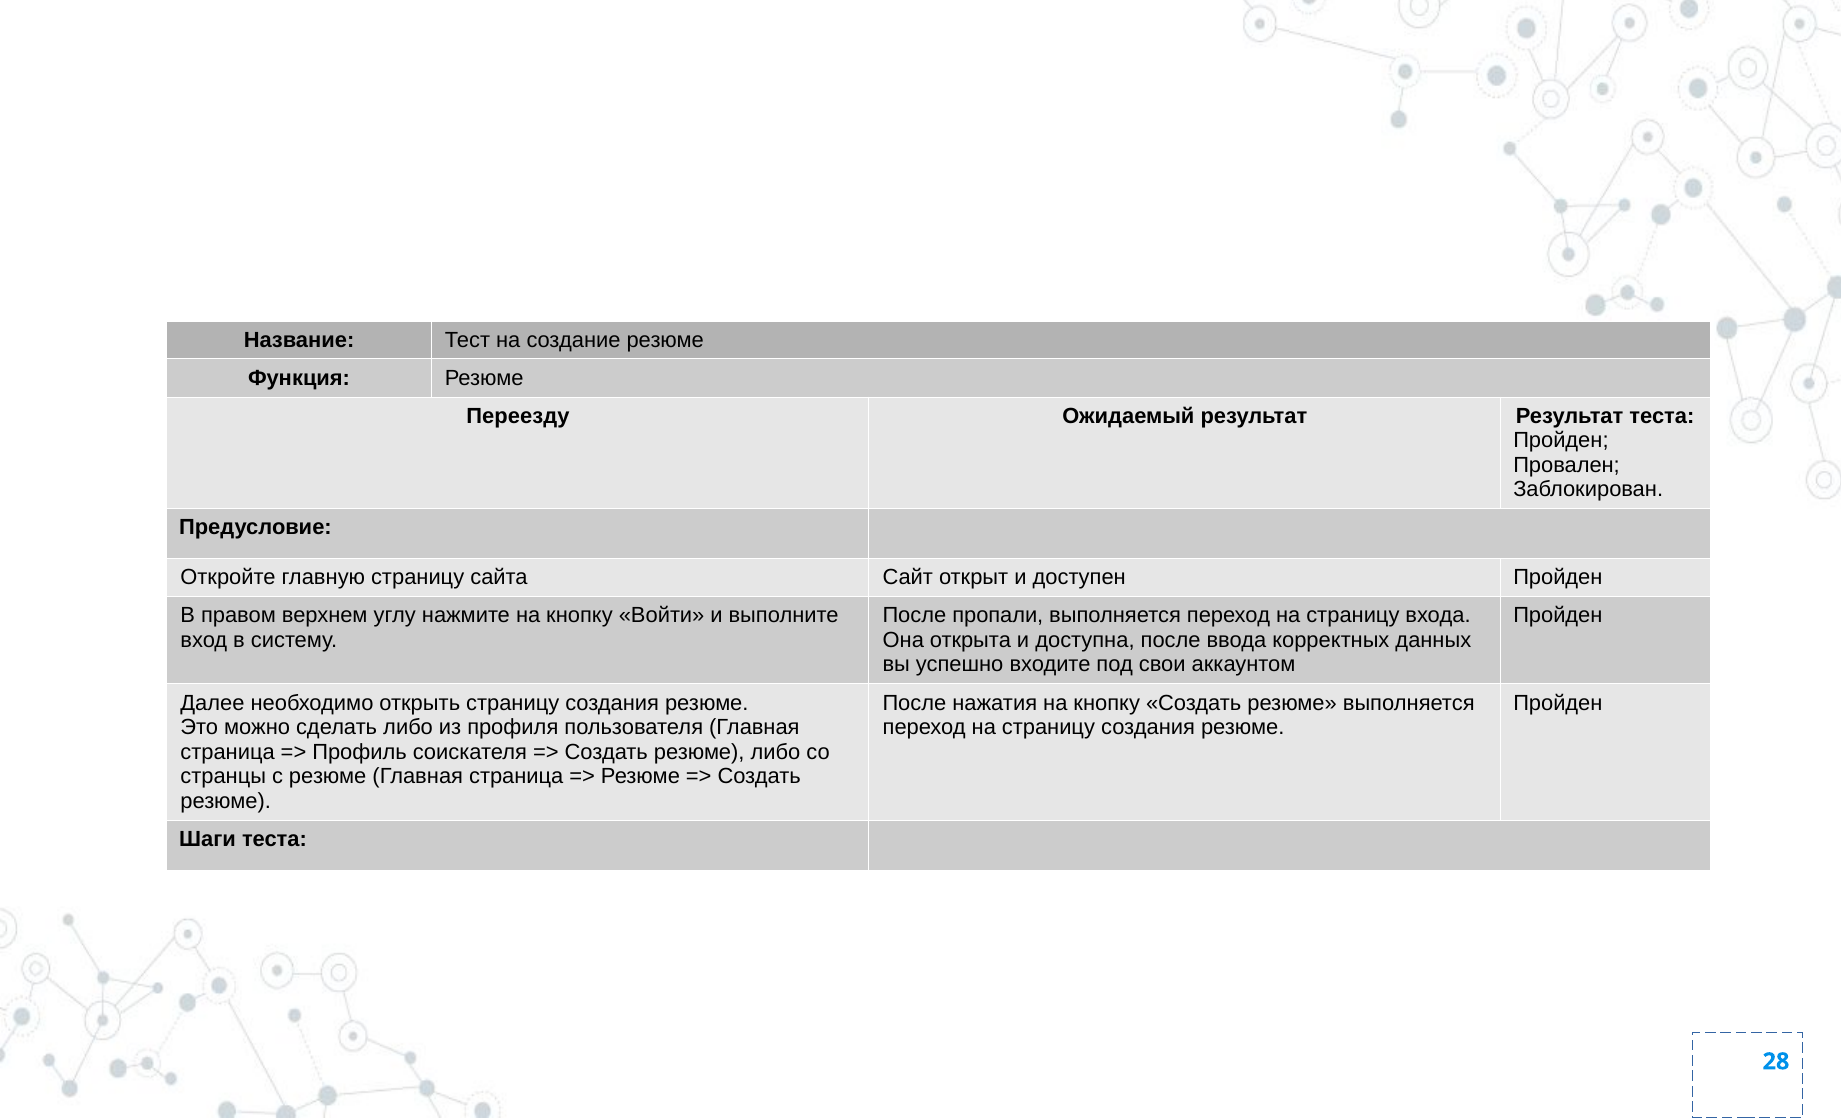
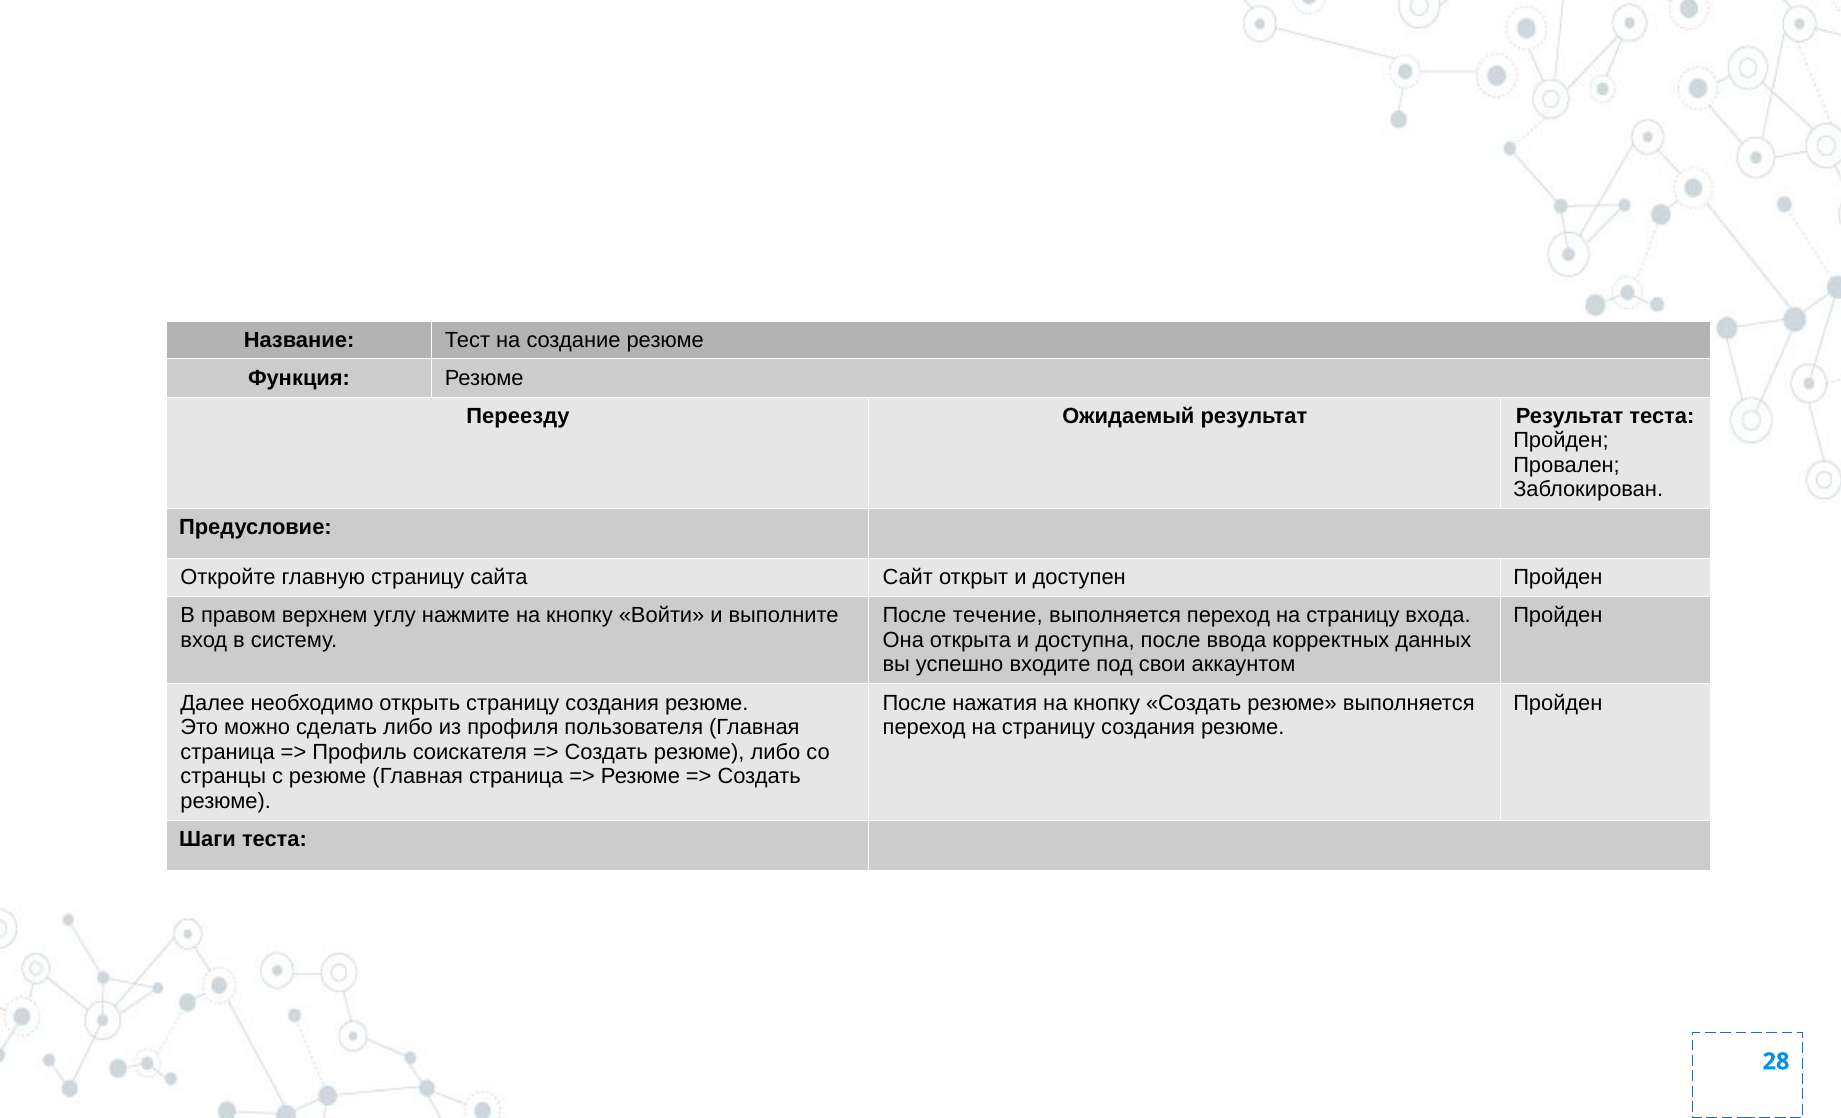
пропали: пропали -> течение (998, 616)
